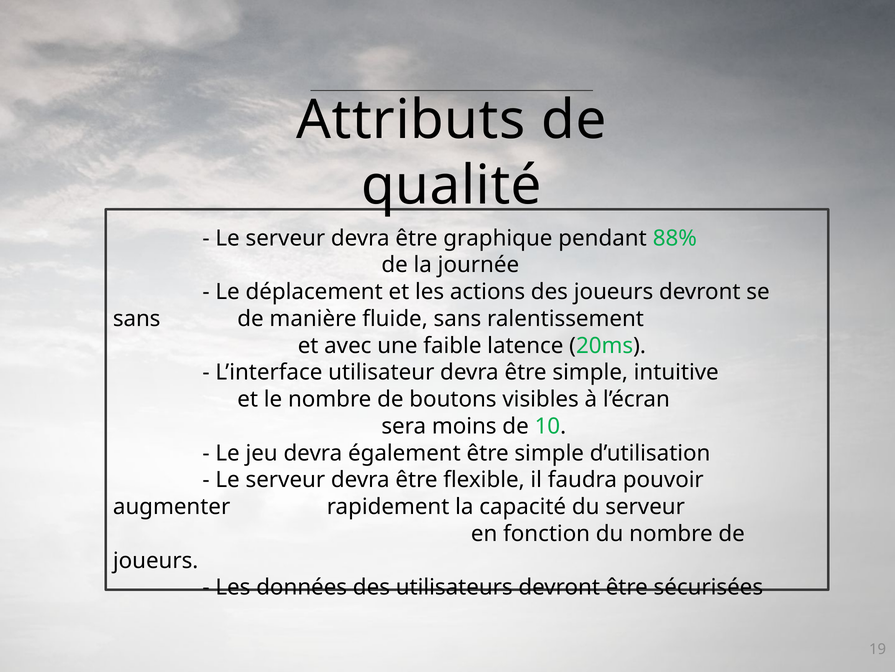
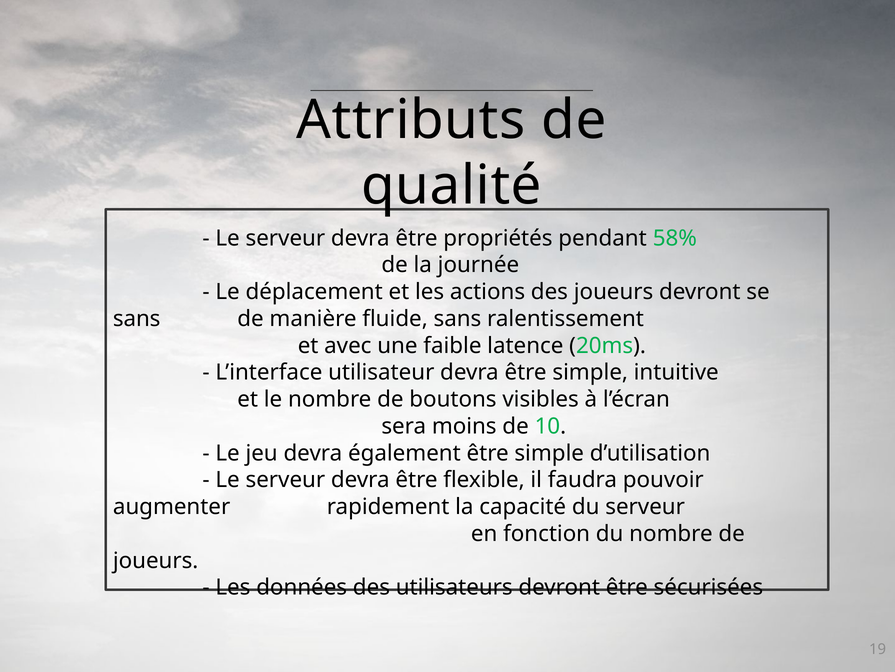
graphique: graphique -> propriétés (498, 238)
88%: 88% -> 58% (675, 238)
